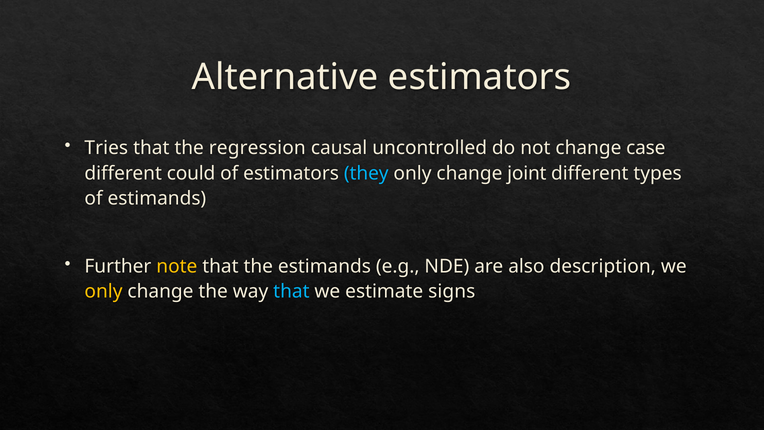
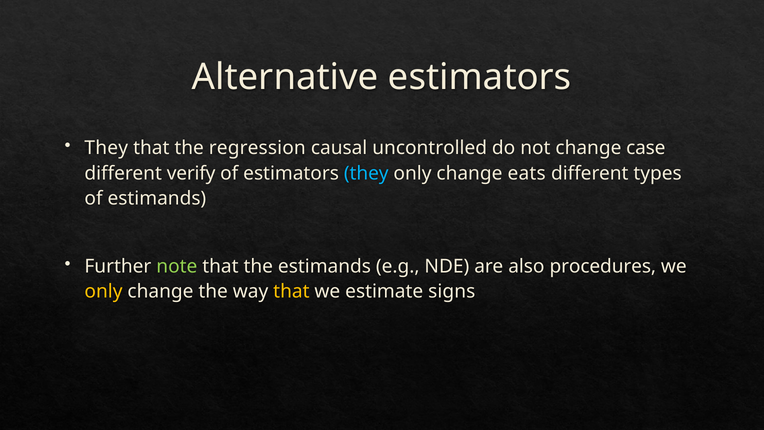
Tries: Tries -> They (106, 148)
could: could -> verify (191, 173)
joint: joint -> eats (527, 173)
note colour: yellow -> light green (177, 266)
description: description -> procedures (603, 266)
that colour: light blue -> yellow (291, 291)
